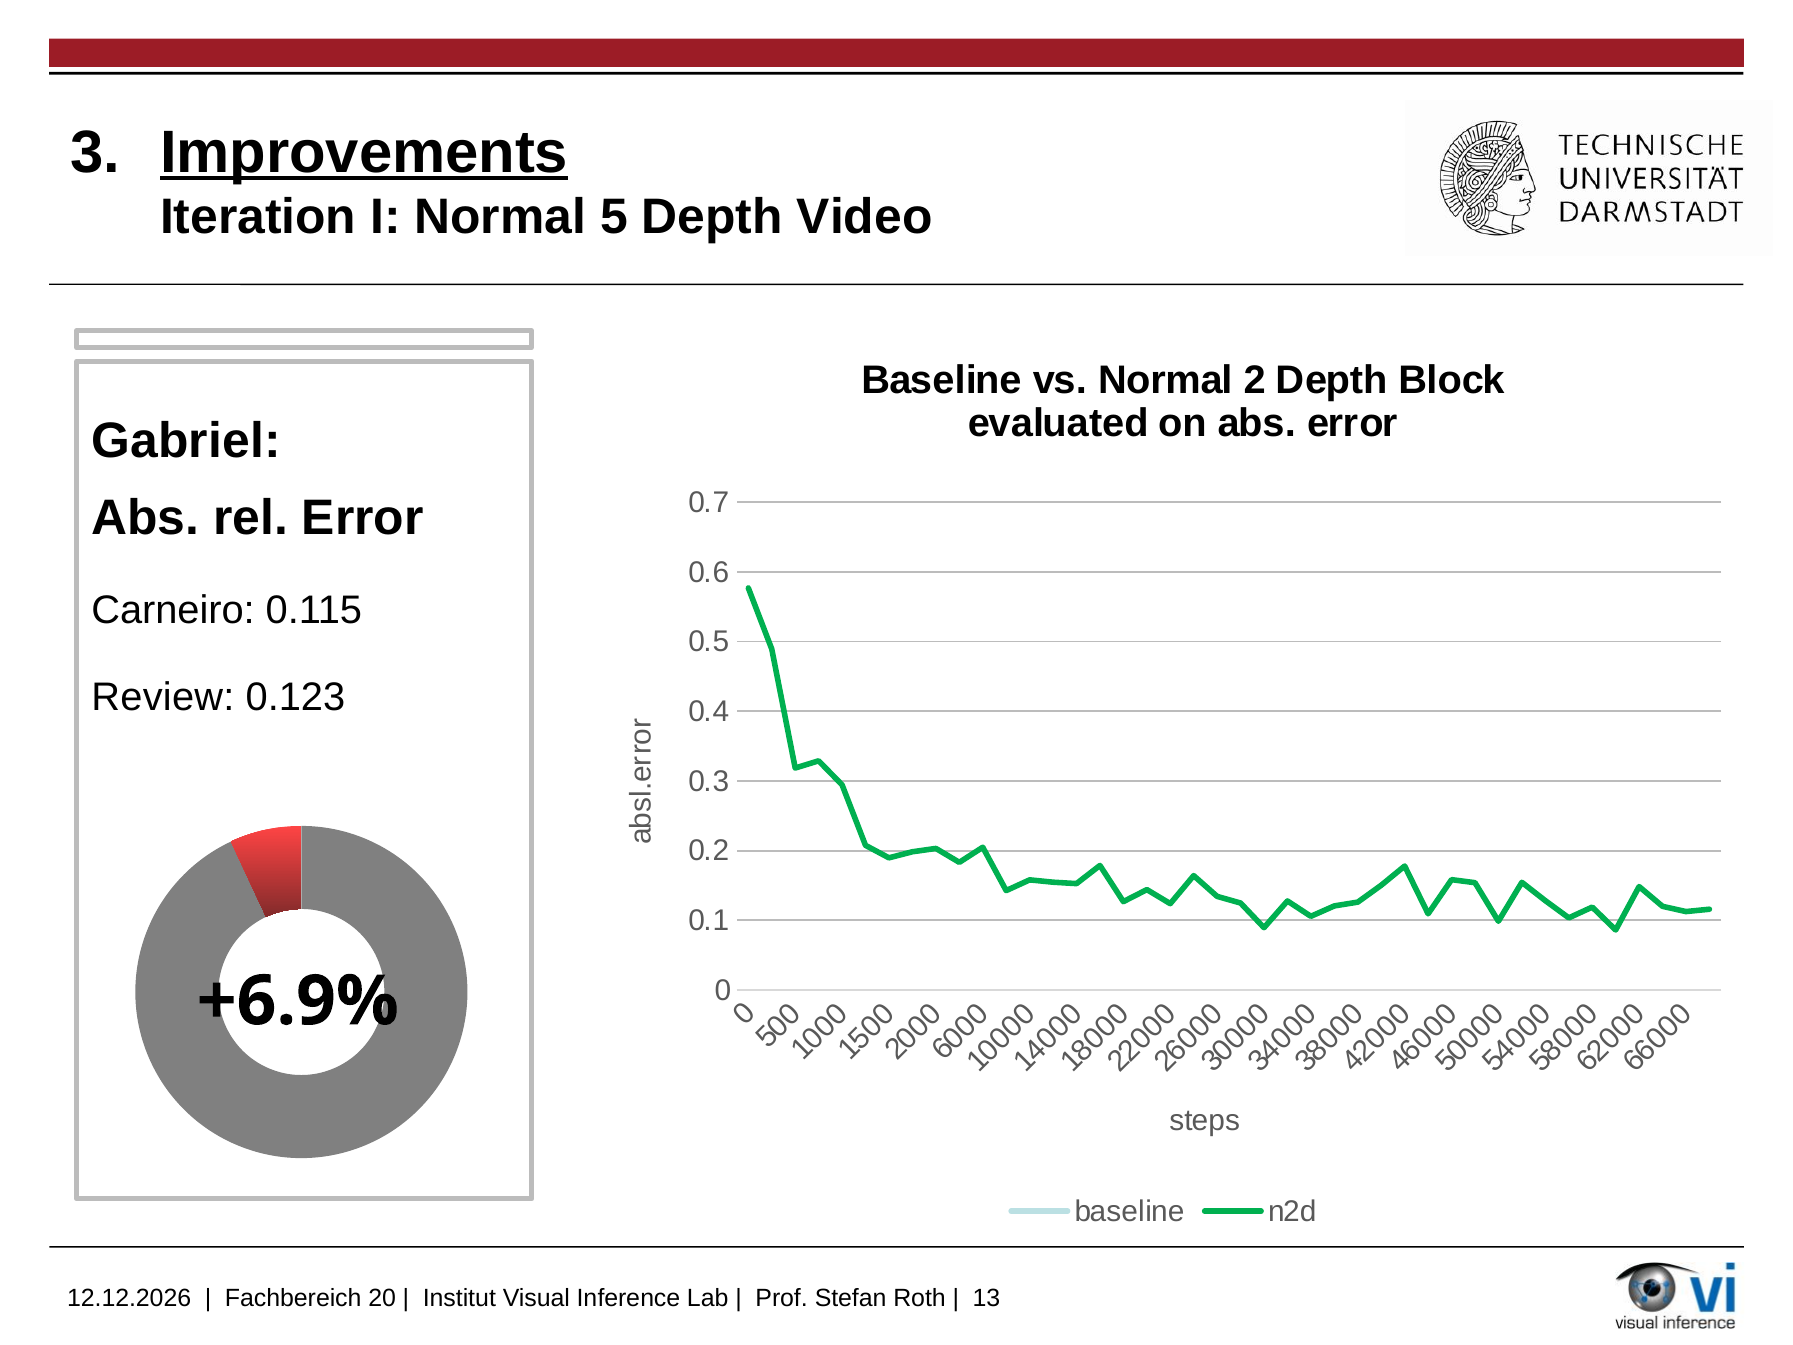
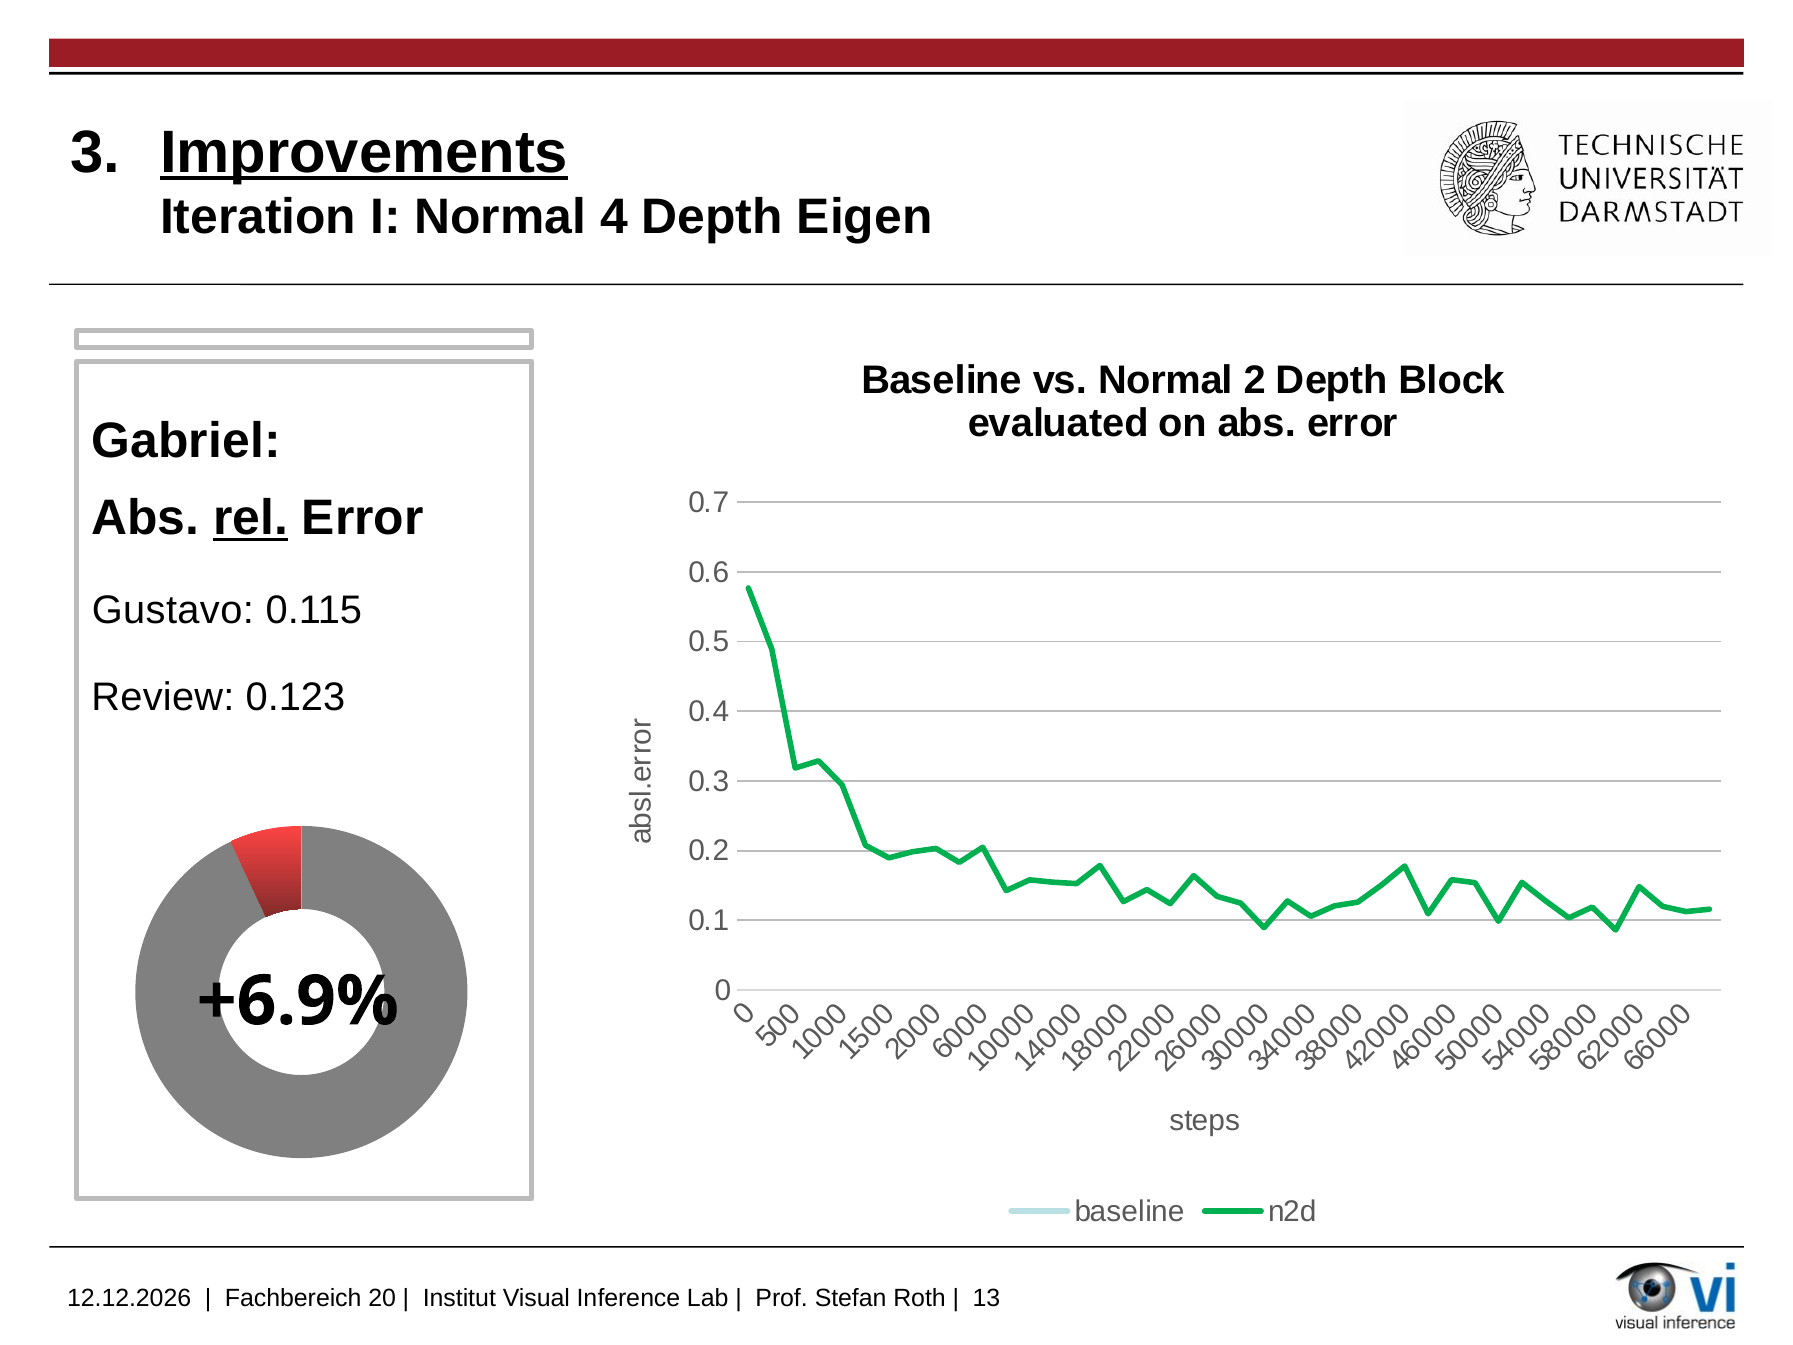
Normal 5: 5 -> 4 (614, 217)
Video: Video -> Eigen (865, 217)
rel underline: none -> present (251, 518)
Carneiro: Carneiro -> Gustavo (173, 611)
